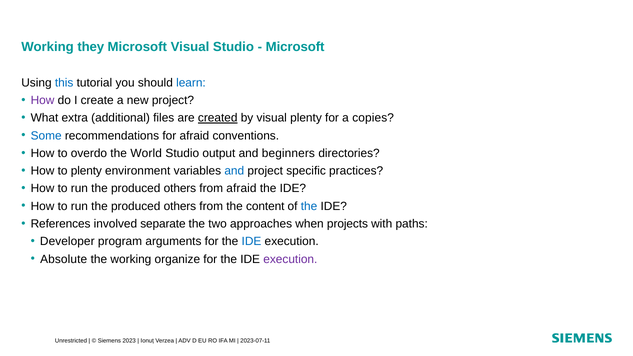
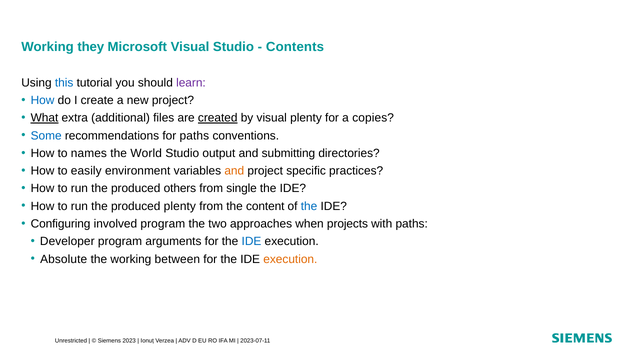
Microsoft: Microsoft -> Contents (295, 47)
learn colour: blue -> purple (191, 83)
How colour: purple -> blue (43, 100)
What underline: none -> present (44, 118)
for afraid: afraid -> paths (194, 136)
overdo: overdo -> names (89, 153)
beginners: beginners -> submitting (288, 153)
to plenty: plenty -> easily (86, 171)
and colour: blue -> orange (234, 171)
from afraid: afraid -> single (242, 189)
others: others -> plenty (180, 206)
References: References -> Configuring (61, 224)
involved separate: separate -> program (163, 224)
organize: organize -> between (177, 259)
execution colour: purple -> orange (290, 259)
